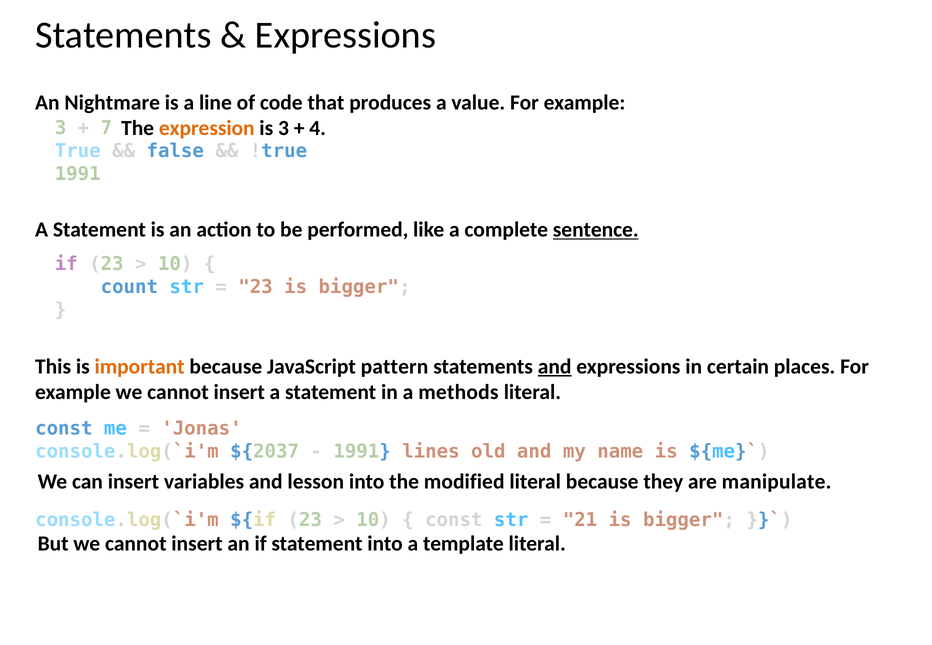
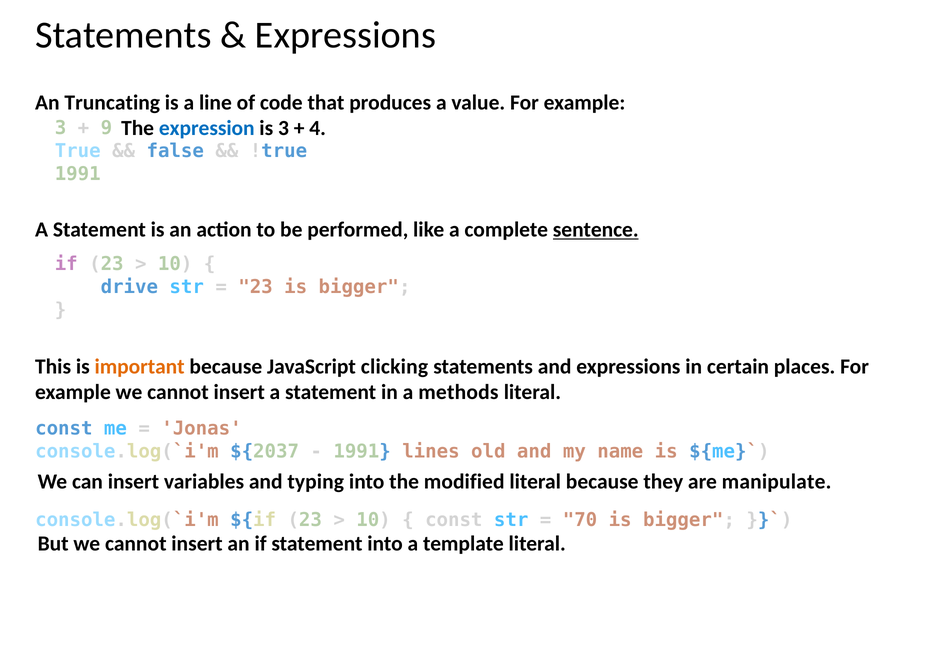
Nightmare: Nightmare -> Truncating (112, 103)
expression colour: orange -> blue (207, 128)
7: 7 -> 9 (106, 128)
count: count -> drive (129, 287)
pattern: pattern -> clicking (394, 367)
and underline: present -> none (555, 367)
lesson: lesson -> typing (316, 482)
21: 21 -> 70 (580, 520)
